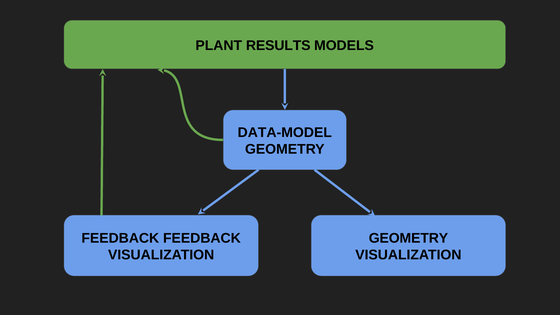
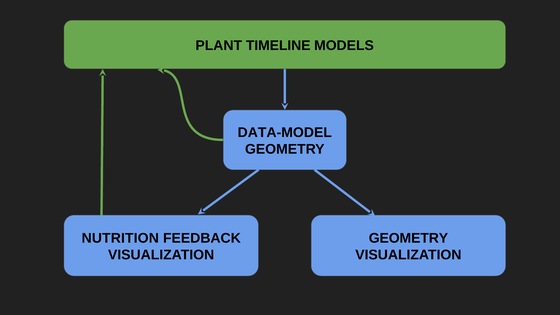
RESULTS: RESULTS -> TIMELINE (278, 46)
FEEDBACK: FEEDBACK -> NUTRITION (120, 238)
